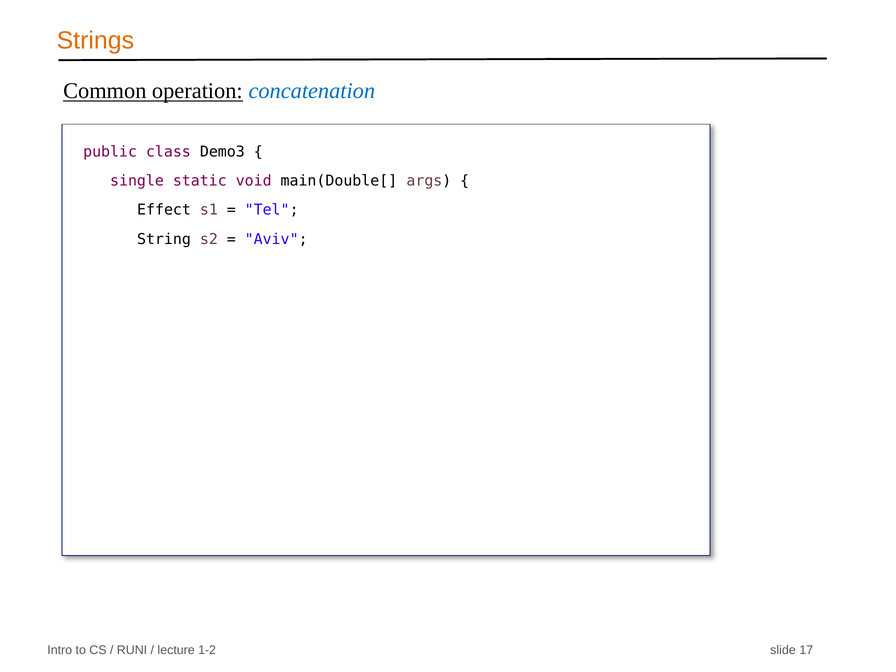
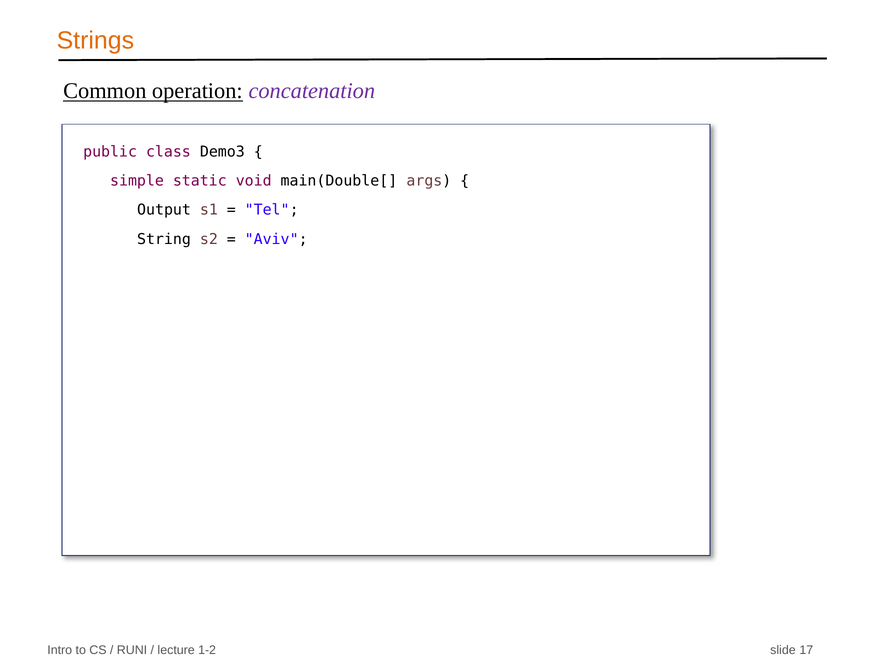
concatenation colour: blue -> purple (312, 91)
single: single -> simple (137, 181)
Effect: Effect -> Output (164, 210)
